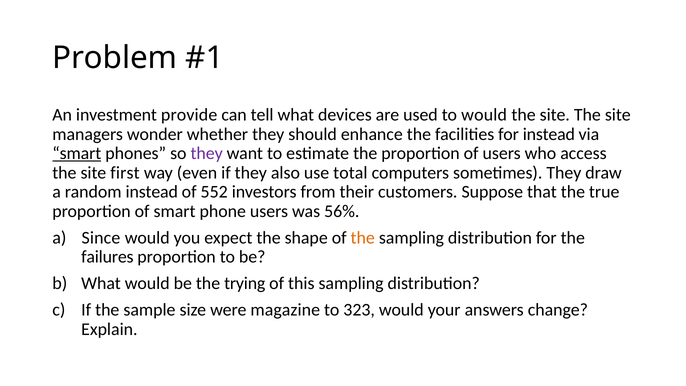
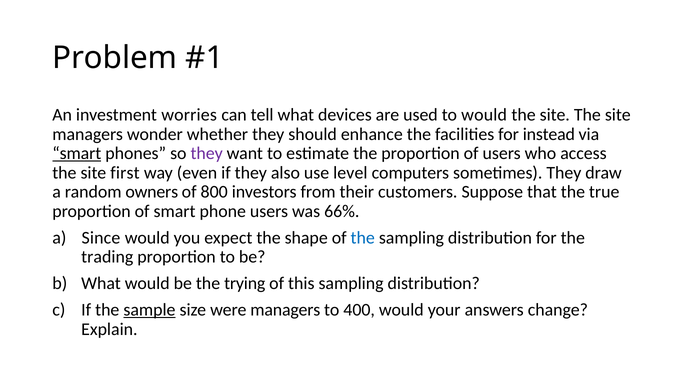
provide: provide -> worries (189, 115)
total: total -> level (350, 173)
random instead: instead -> owners (152, 192)
552: 552 -> 800 (214, 192)
56%: 56% -> 66% (342, 211)
the colour: orange -> blue (363, 238)
failures: failures -> trading (107, 257)
sample underline: none -> present (149, 310)
were magazine: magazine -> managers (285, 310)
323: 323 -> 400 (359, 310)
